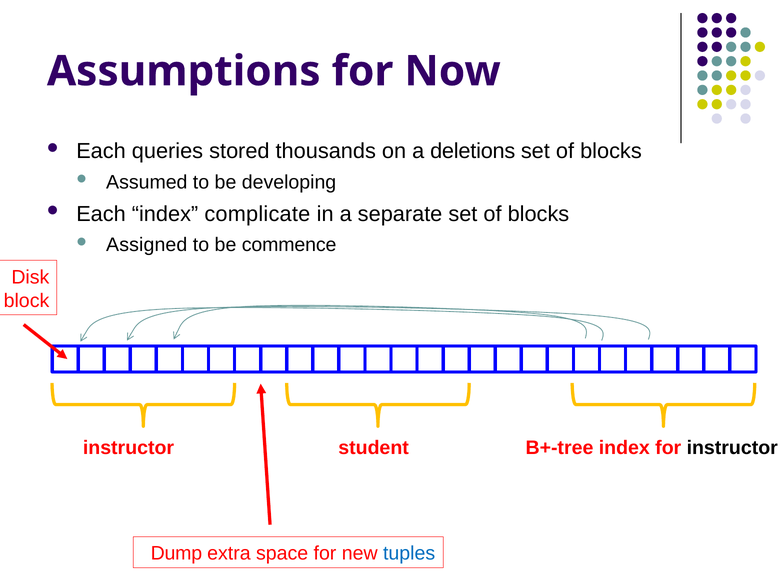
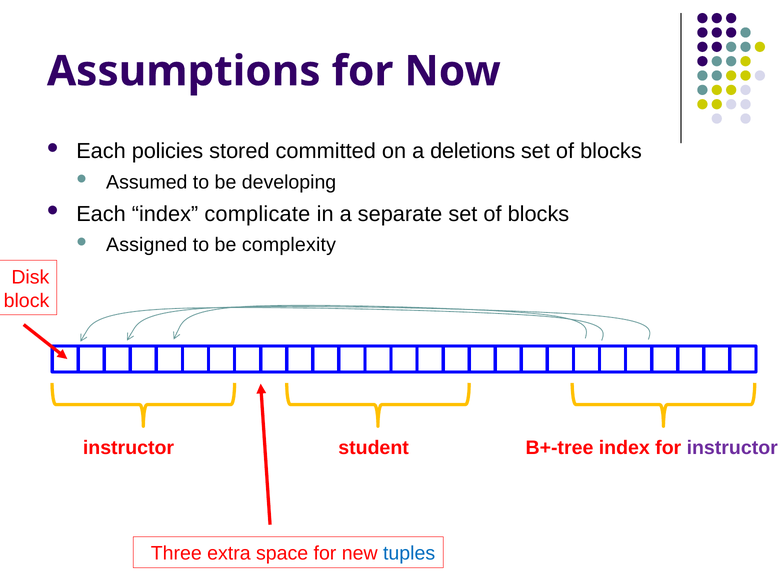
queries: queries -> policies (168, 151)
thousands: thousands -> committed (326, 151)
commence: commence -> complexity (289, 245)
instructor colour: black -> purple (732, 448)
Dump: Dump -> Three (176, 554)
